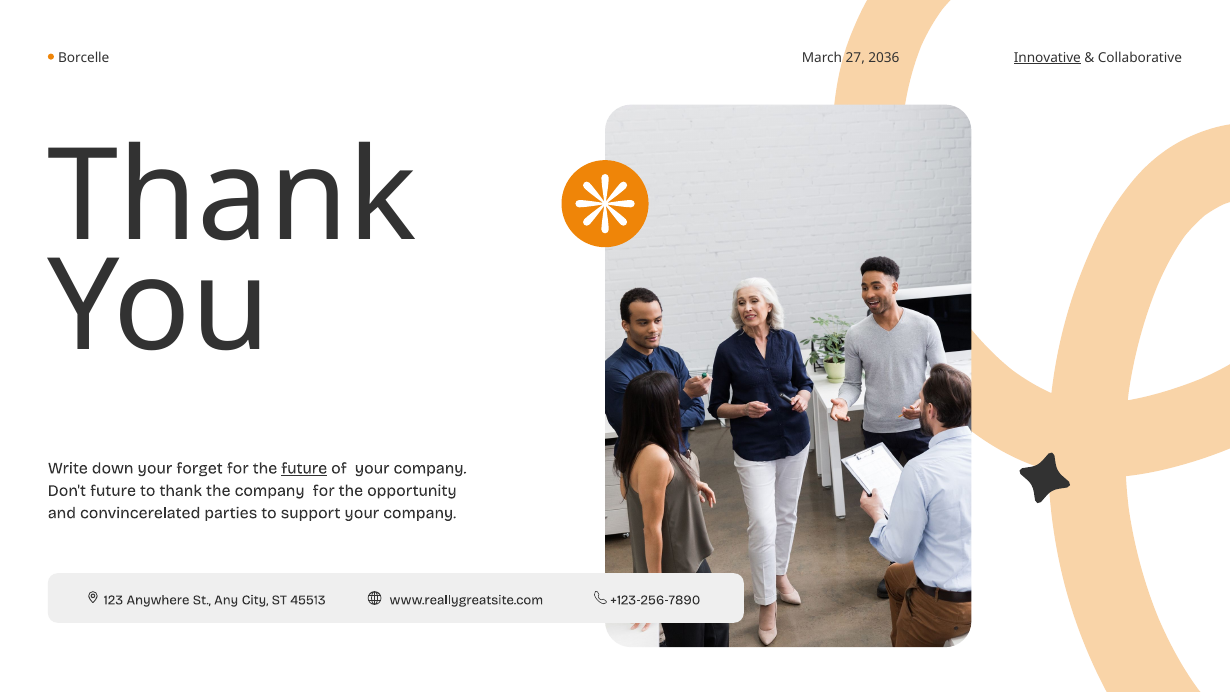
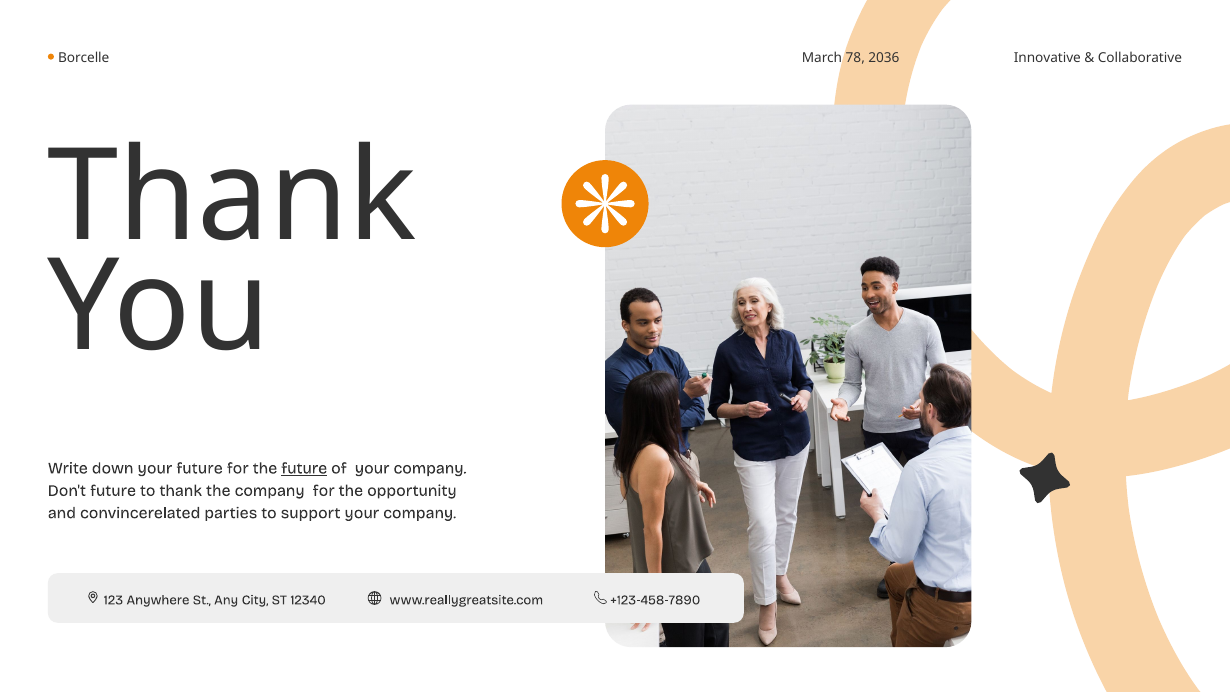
27: 27 -> 78 (855, 58)
Innovative underline: present -> none (1047, 58)
your forget: forget -> future (200, 468)
45513: 45513 -> 12340 (308, 600)
+123-256-7890: +123-256-7890 -> +123-458-7890 (655, 600)
